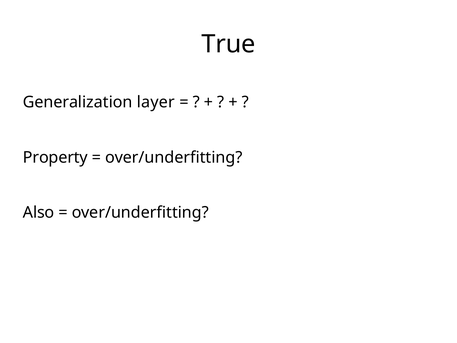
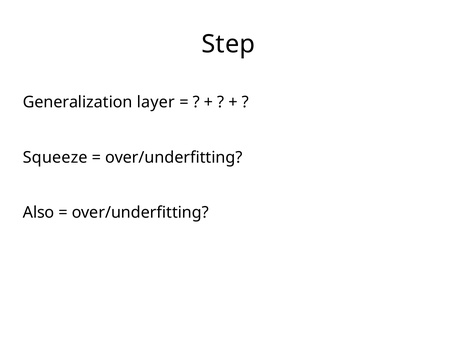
True: True -> Step (228, 44)
Property: Property -> Squeeze (55, 157)
